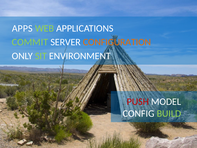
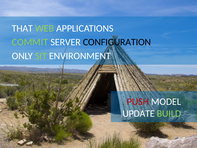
APPS: APPS -> THAT (22, 28)
CONFIGURATION colour: orange -> black (117, 42)
CONFIG: CONFIG -> UPDATE (139, 113)
